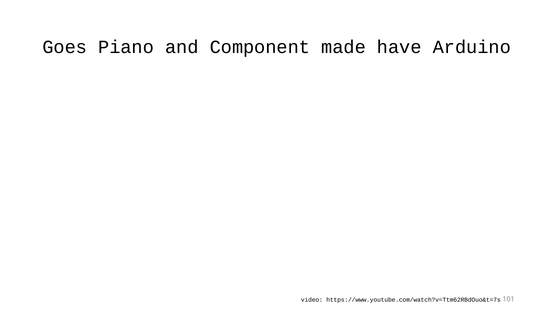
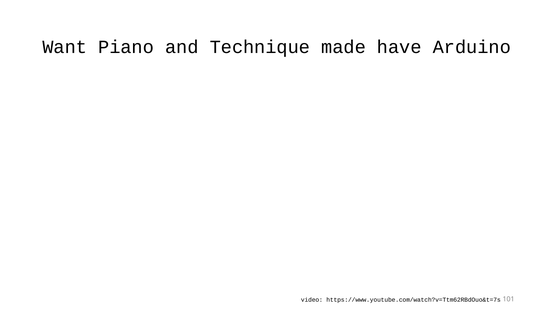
Goes: Goes -> Want (65, 47)
Component: Component -> Technique (260, 47)
